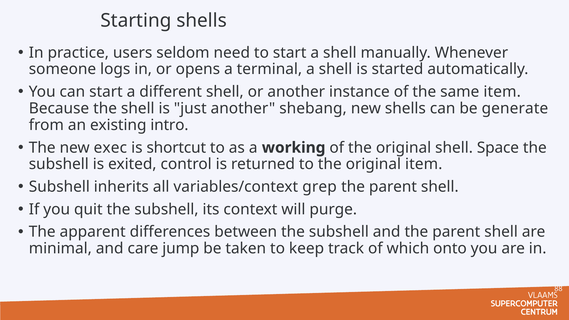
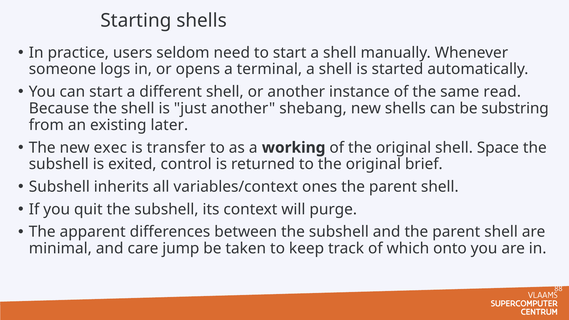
same item: item -> read (502, 92)
generate: generate -> substring (515, 108)
intro: intro -> later (169, 125)
shortcut: shortcut -> transfer (176, 148)
original item: item -> brief (424, 164)
grep: grep -> ones (320, 187)
